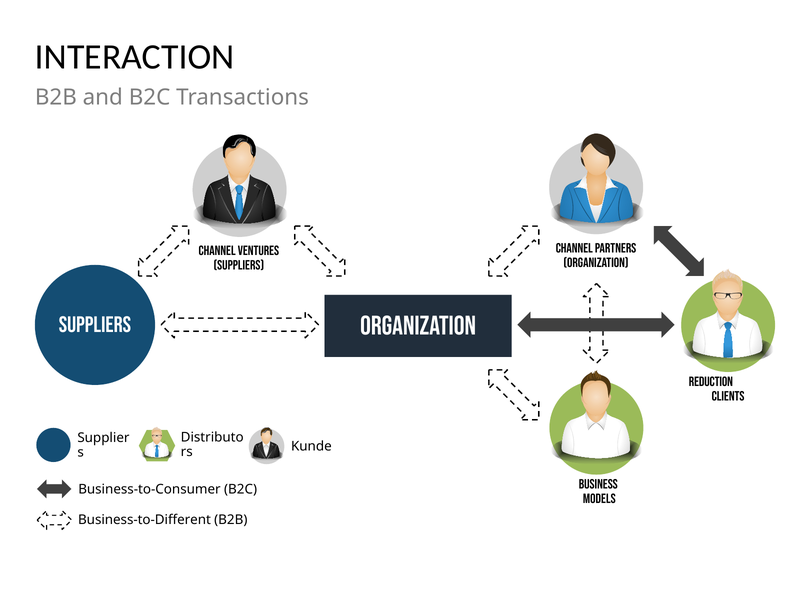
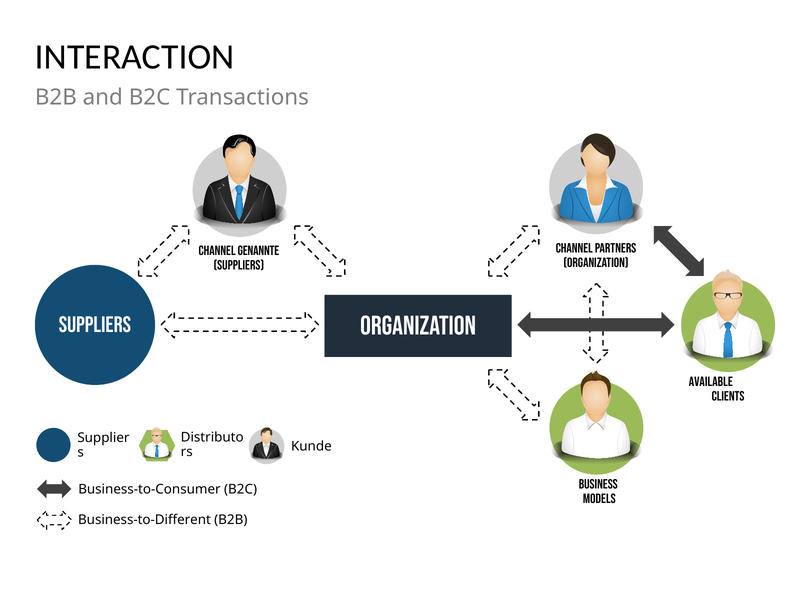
ventures: ventures -> genannte (258, 251)
Reduction: Reduction -> Available (711, 382)
